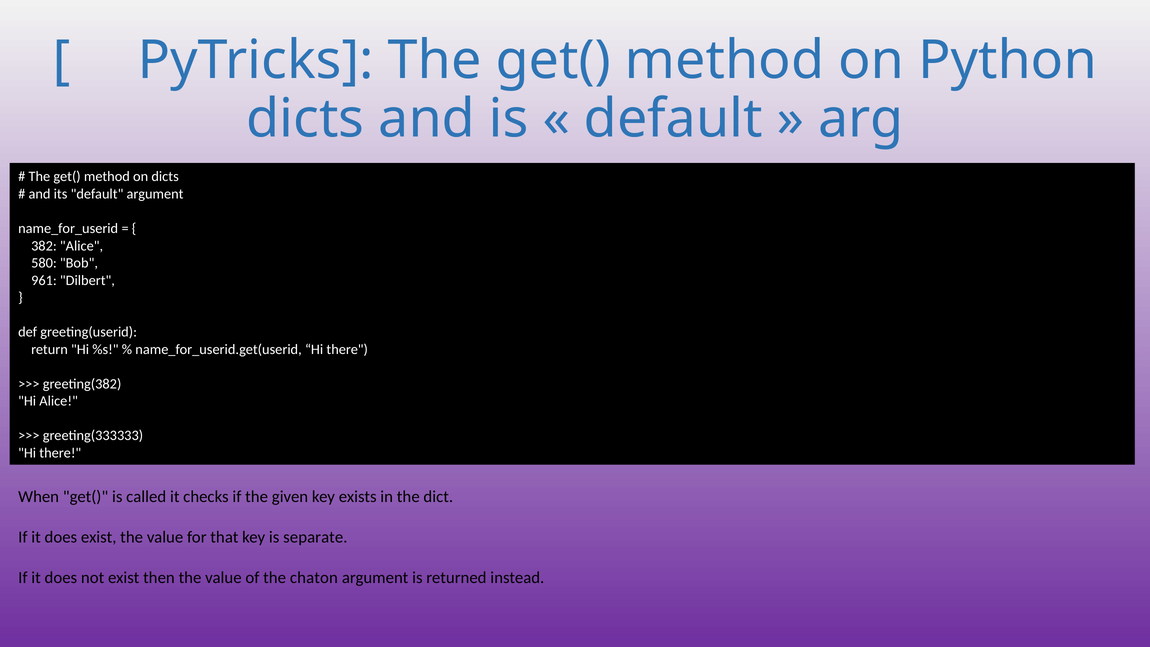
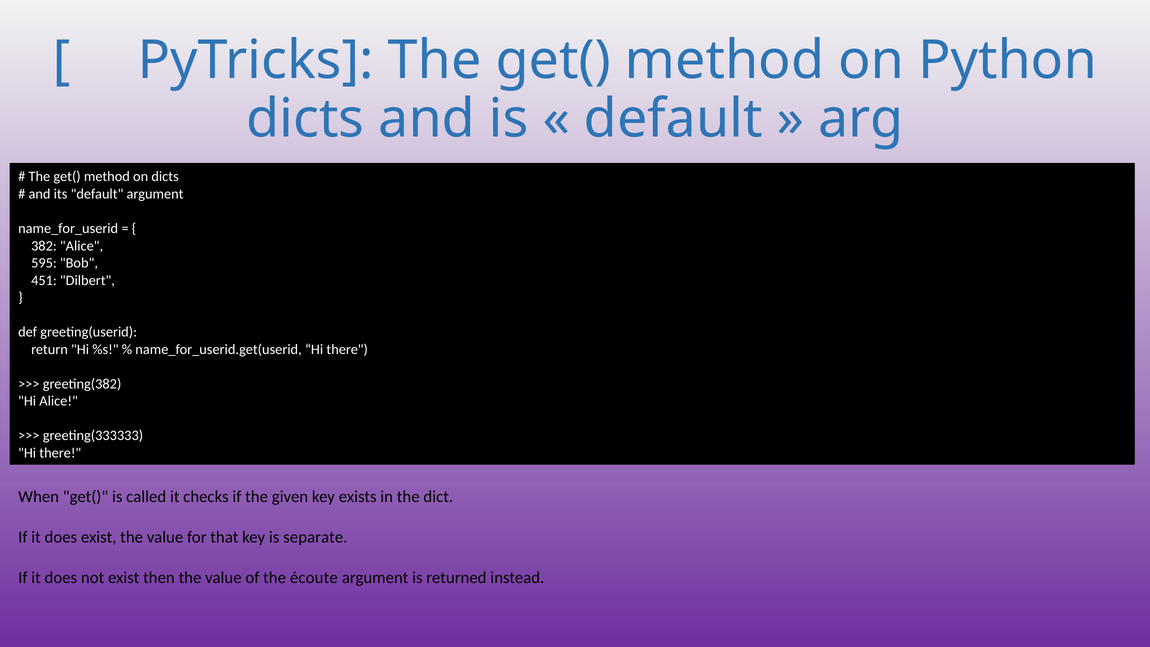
580: 580 -> 595 (44, 263)
961: 961 -> 451 (44, 280)
chaton: chaton -> écoute (314, 577)
